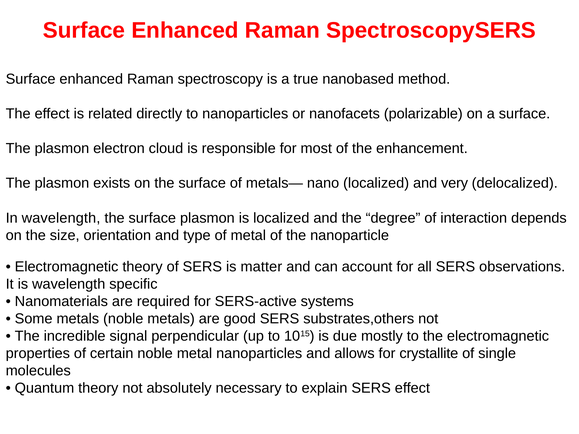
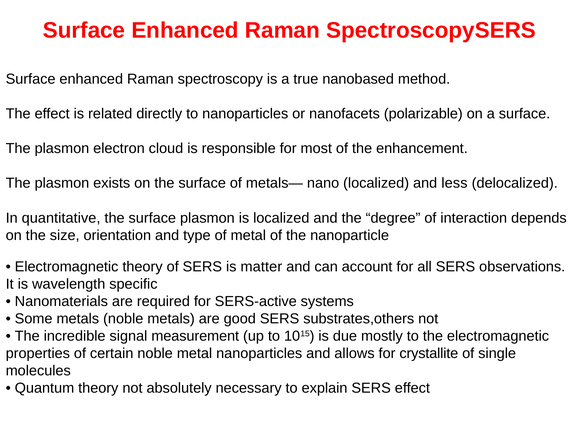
very: very -> less (454, 183)
In wavelength: wavelength -> quantitative (61, 218)
perpendicular: perpendicular -> measurement (195, 336)
